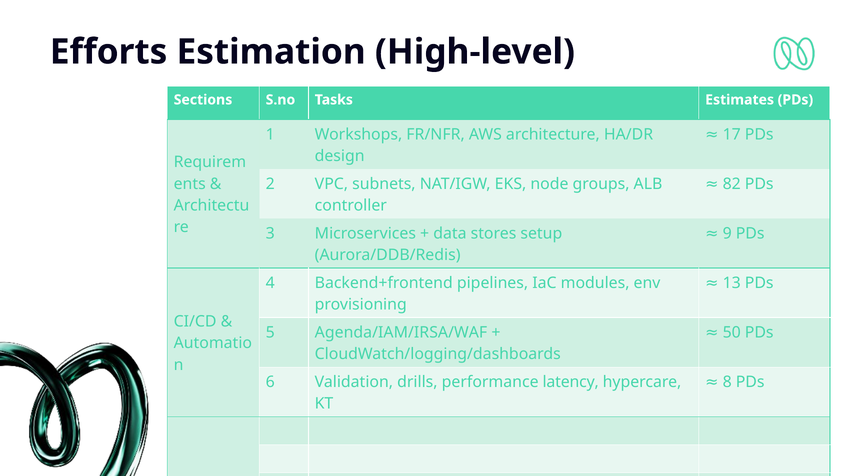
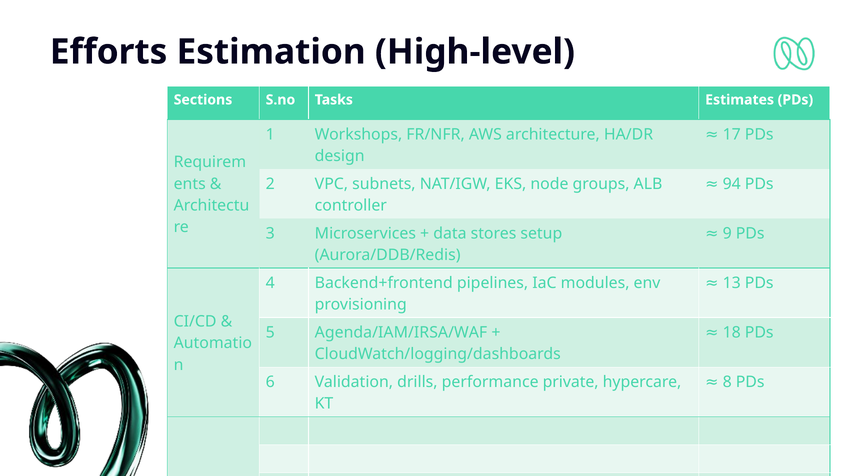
82: 82 -> 94 (732, 184)
50: 50 -> 18 (732, 332)
latency: latency -> private (571, 382)
